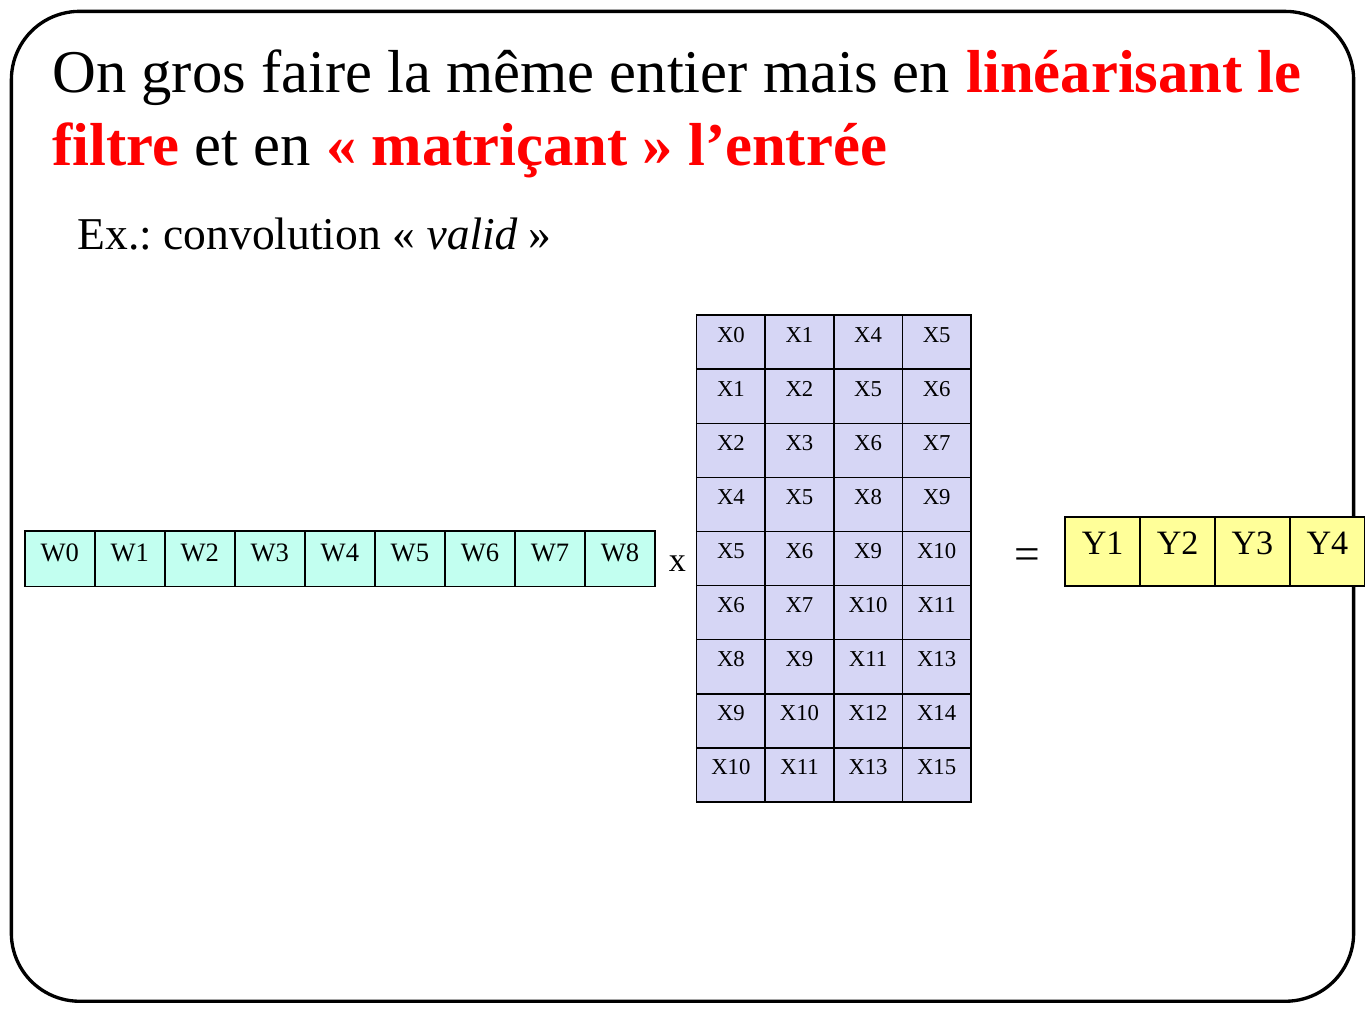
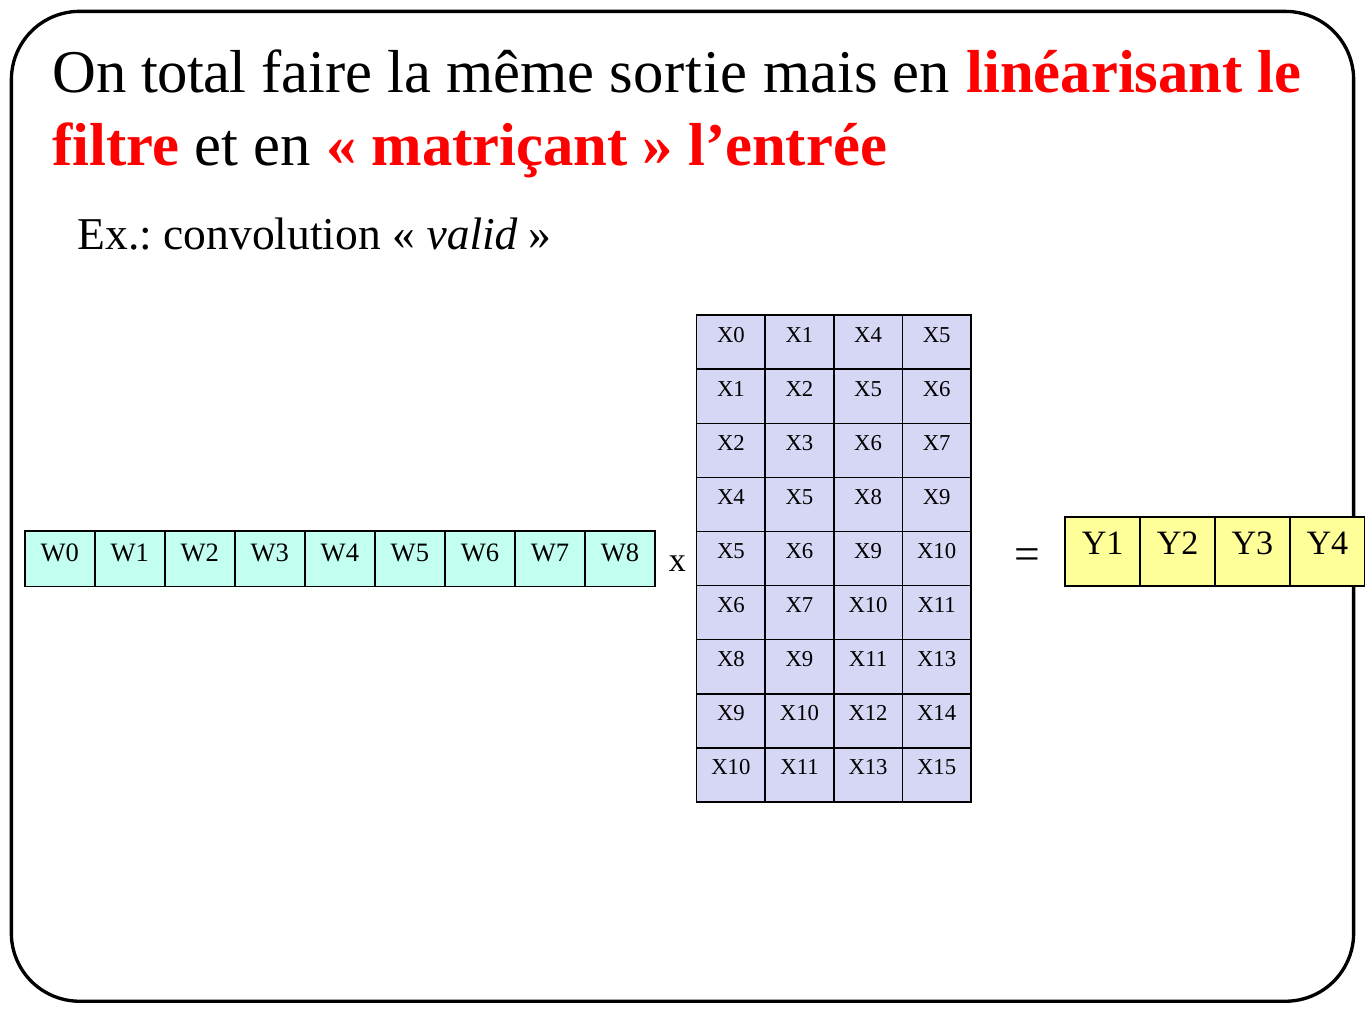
gros: gros -> total (194, 73)
entier: entier -> sortie (679, 73)
